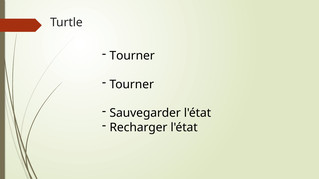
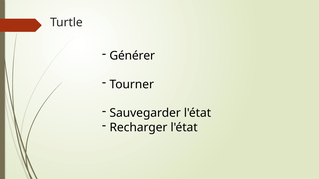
Tourner: Tourner -> Générer (132, 56)
